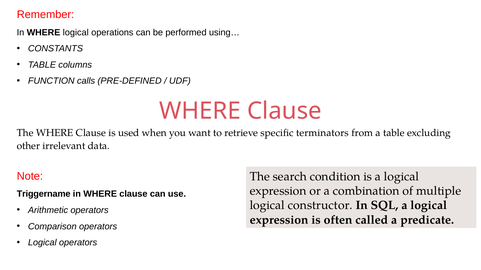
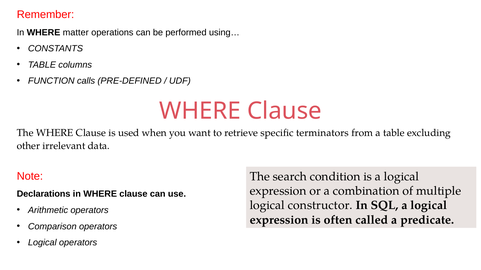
WHERE logical: logical -> matter (76, 32)
Triggername: Triggername -> Declarations (44, 194)
